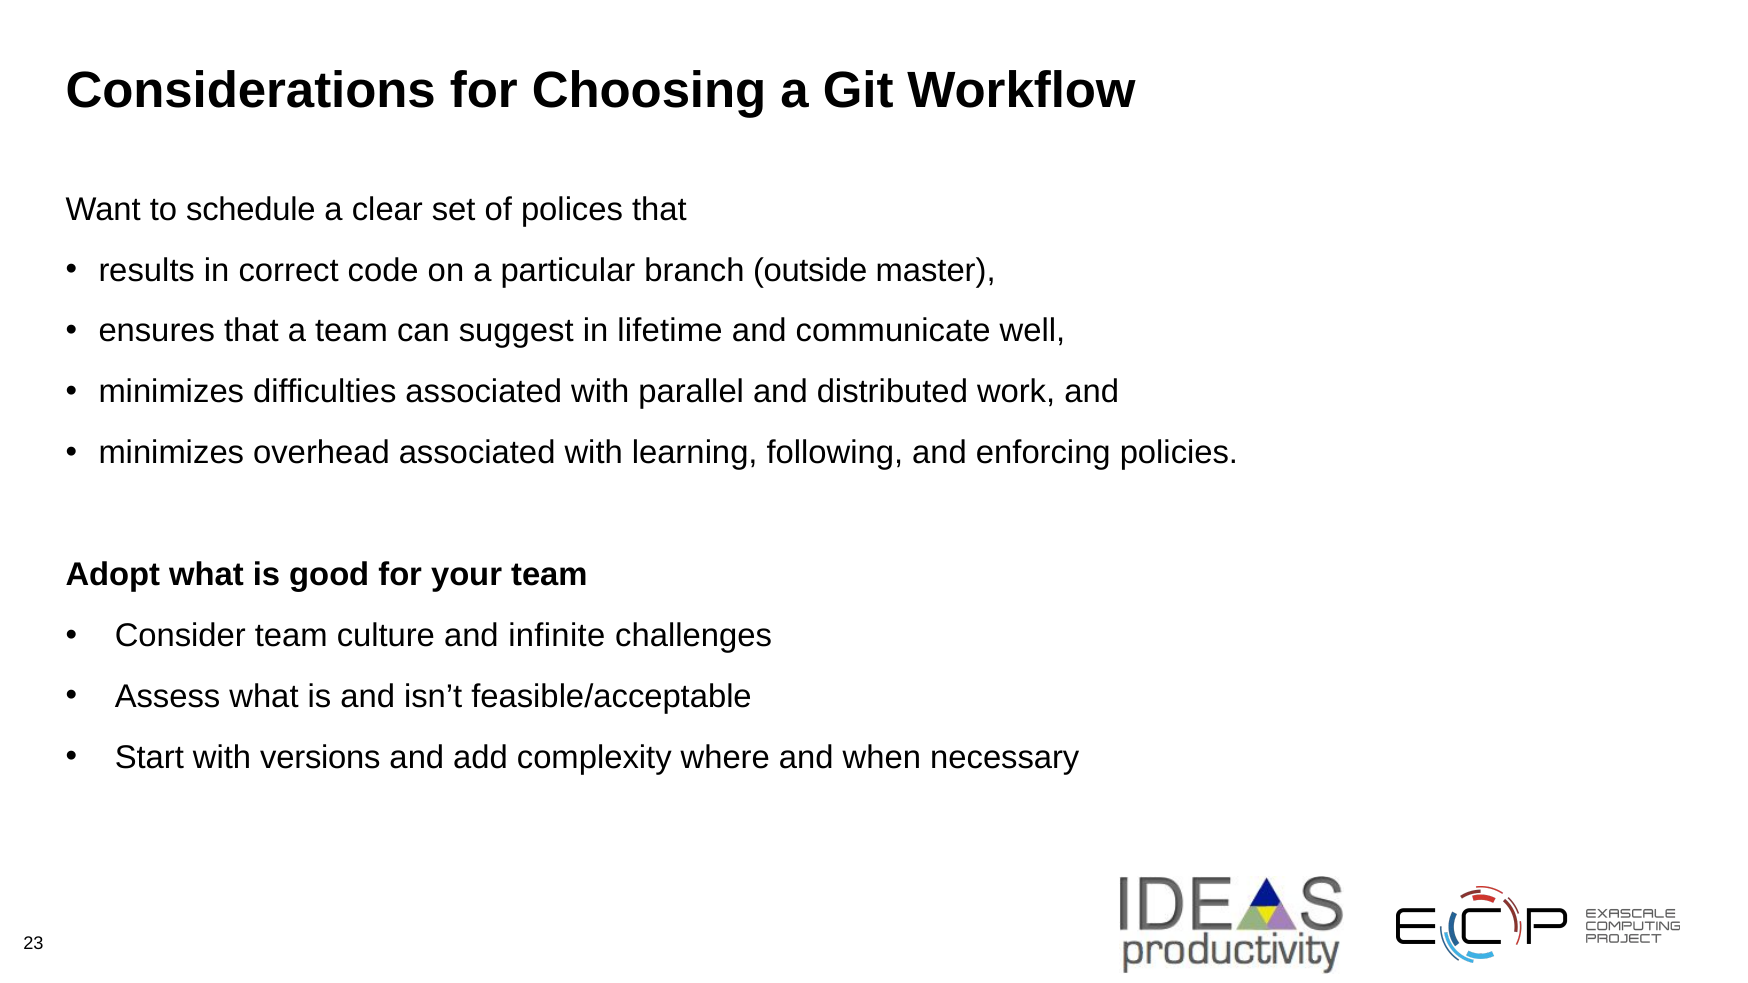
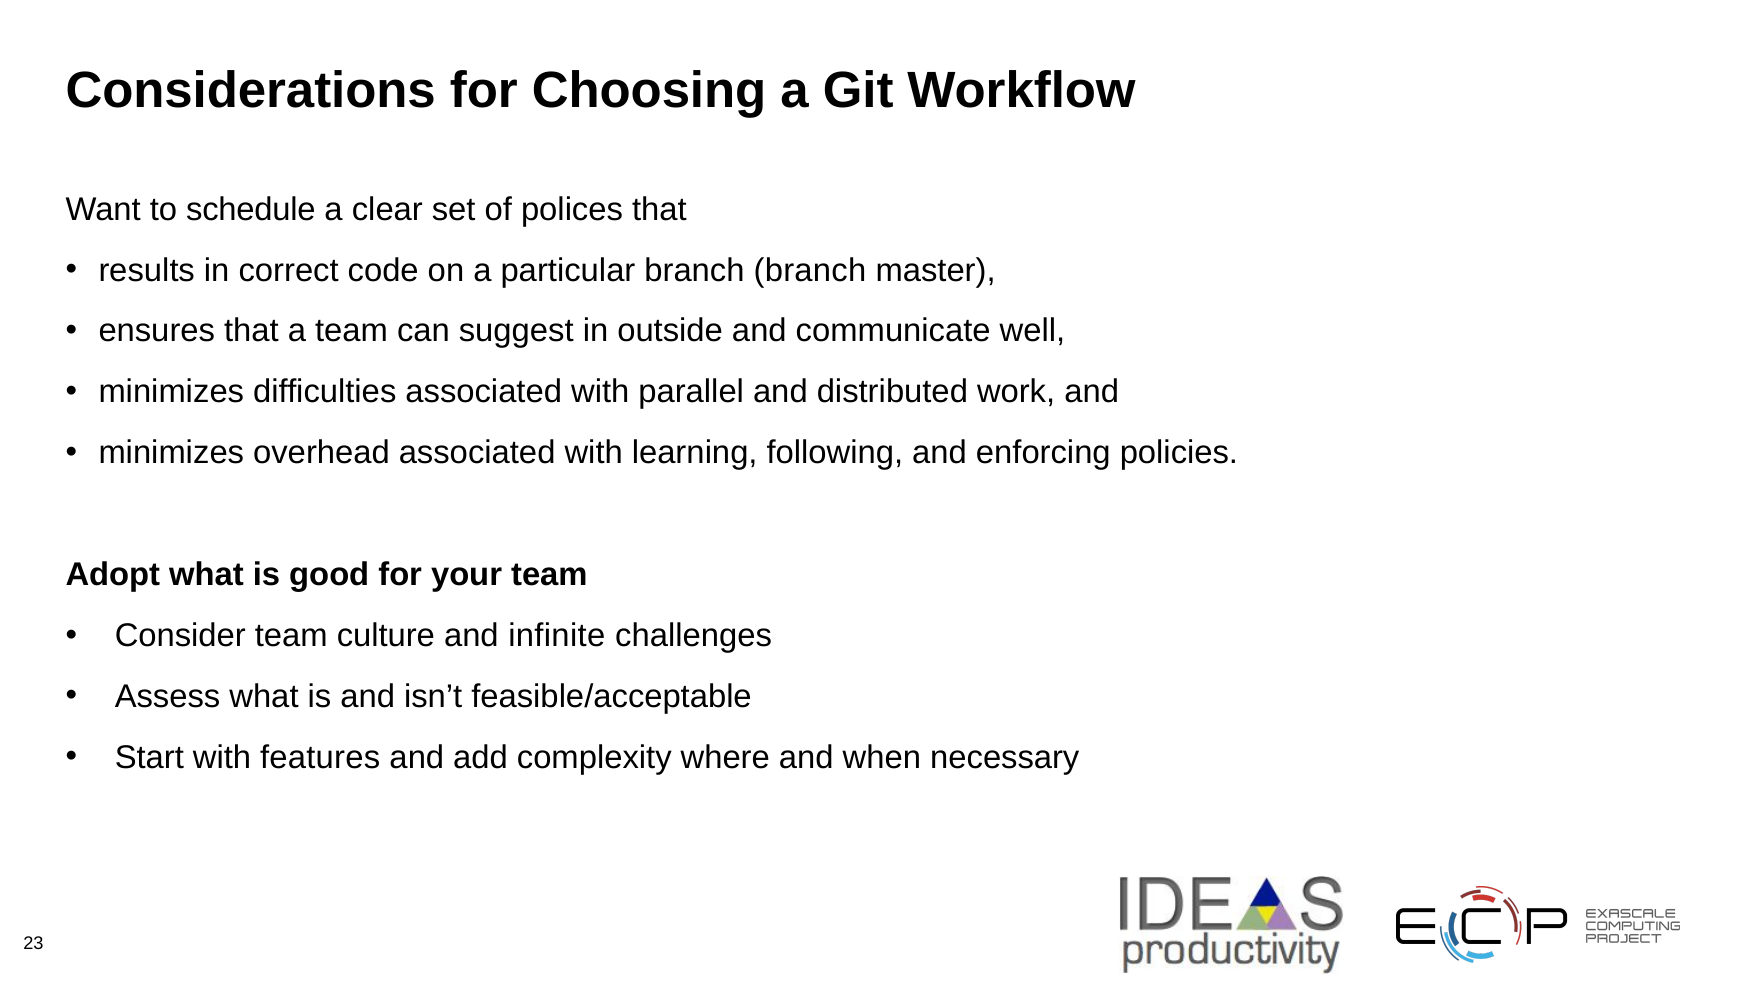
branch outside: outside -> branch (810, 270)
lifetime: lifetime -> outside (670, 331)
versions: versions -> features (320, 758)
